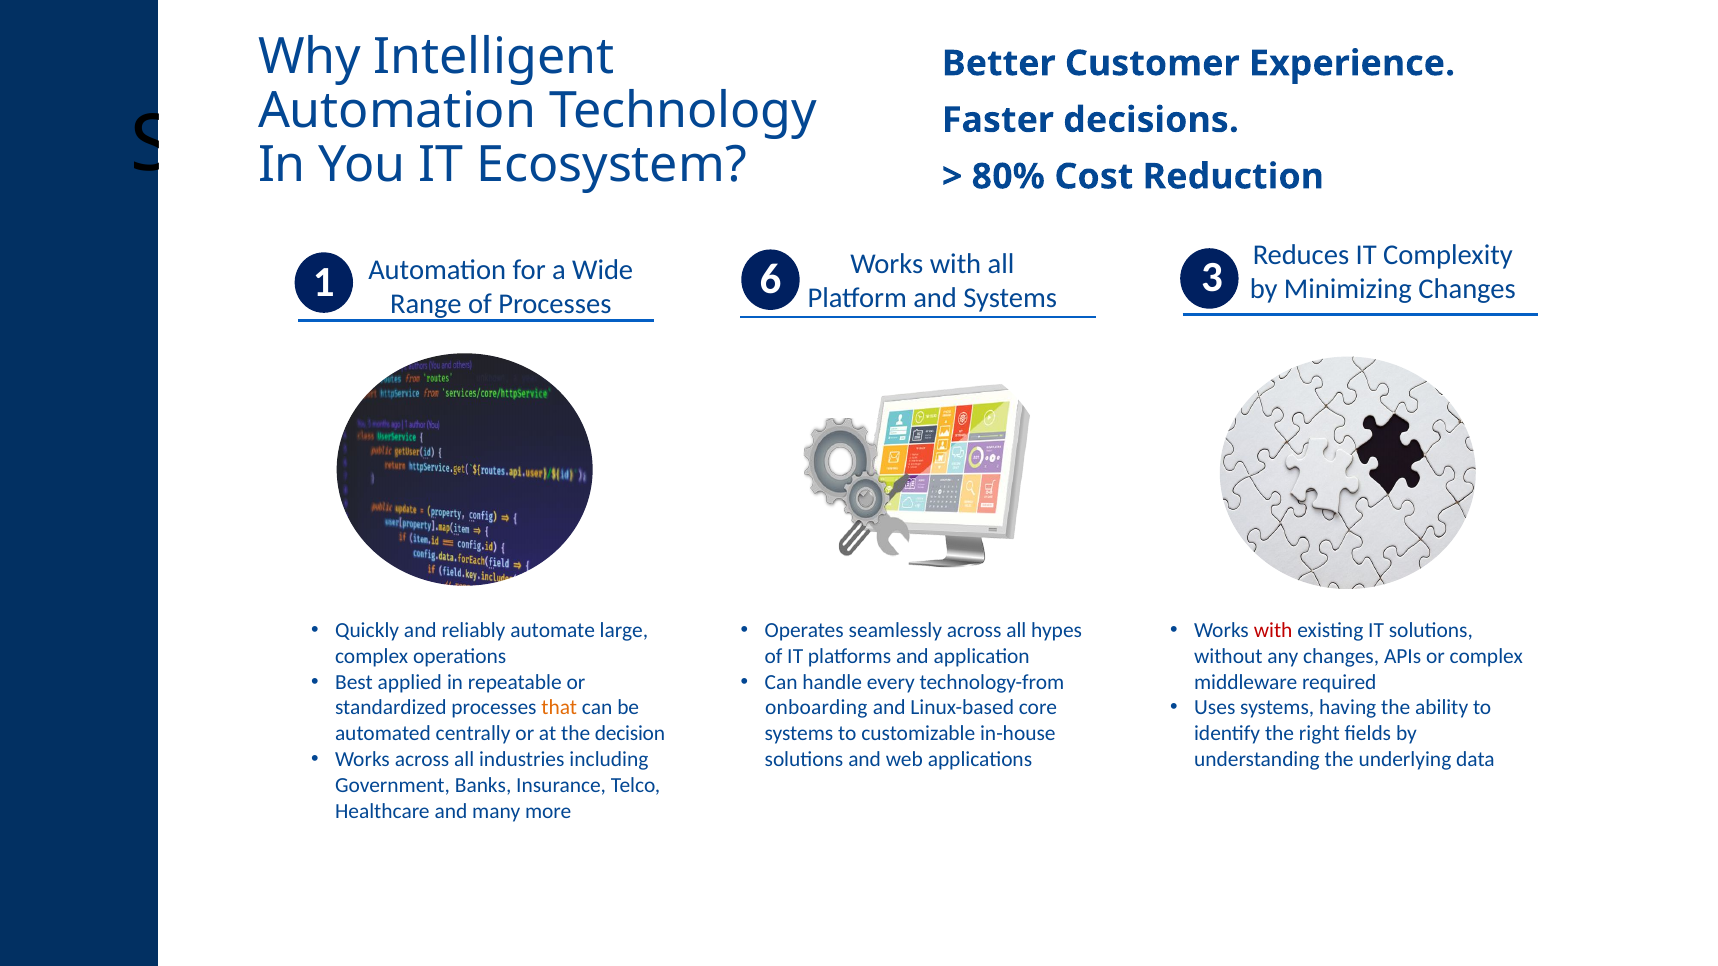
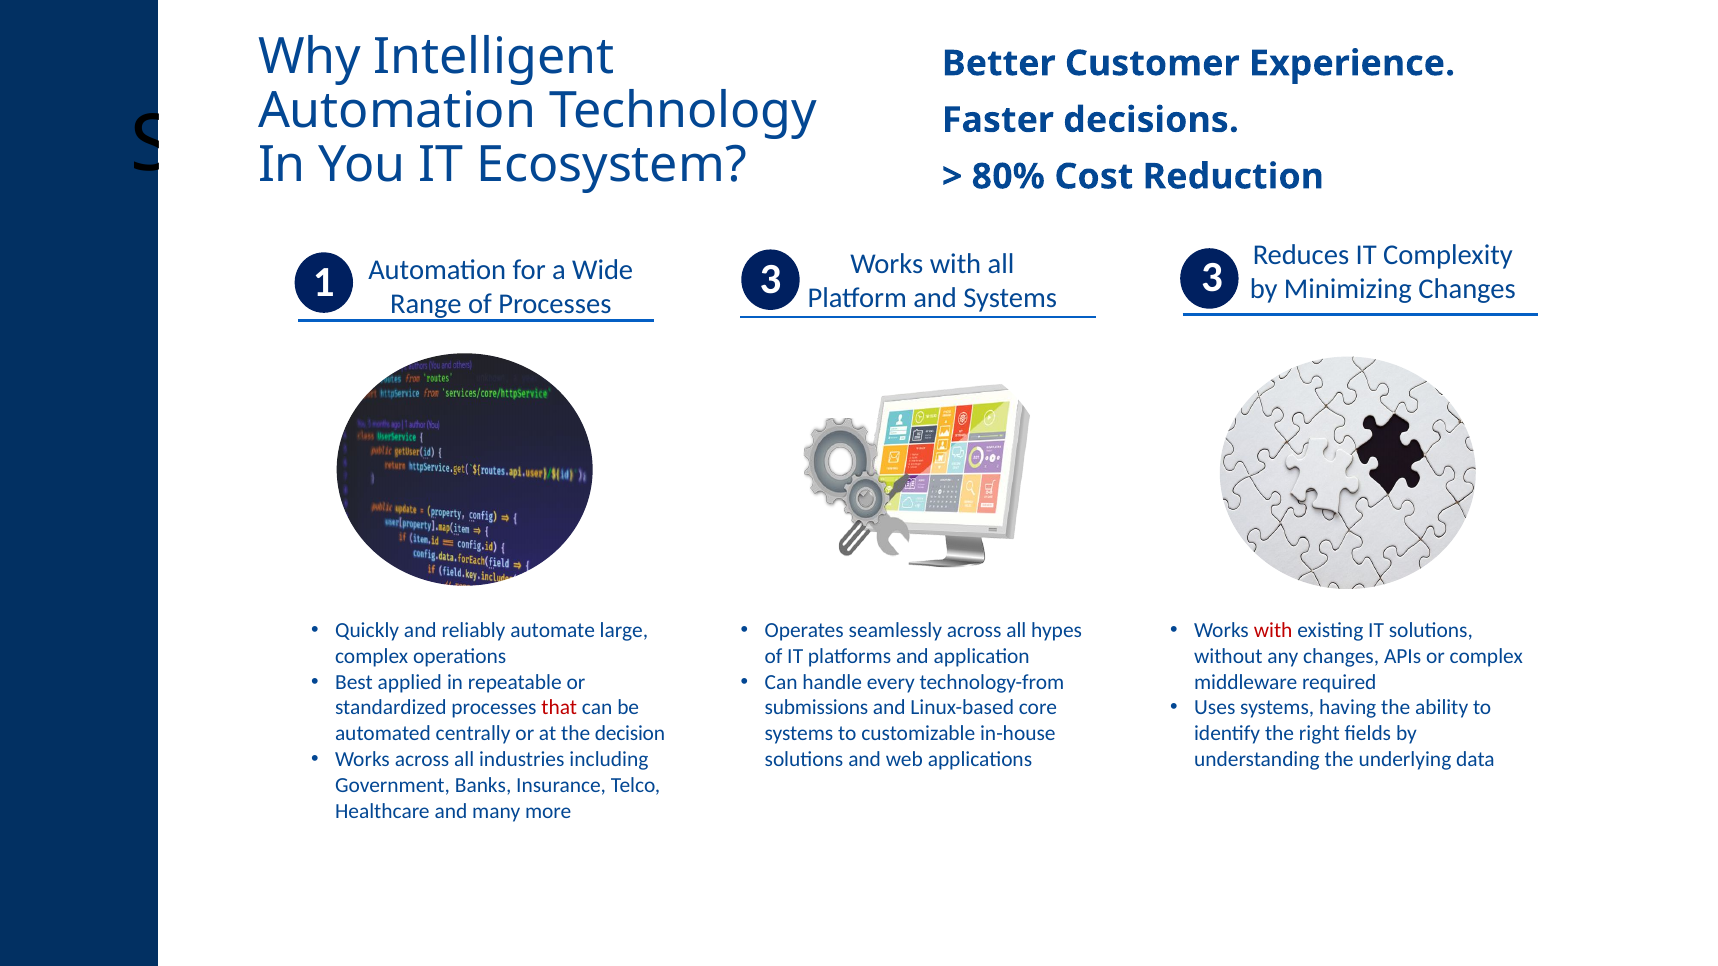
1 6: 6 -> 3 (771, 280)
that colour: orange -> red (559, 708)
onboarding: onboarding -> submissions (816, 708)
